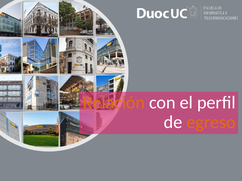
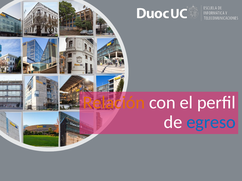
egreso colour: orange -> blue (211, 122)
